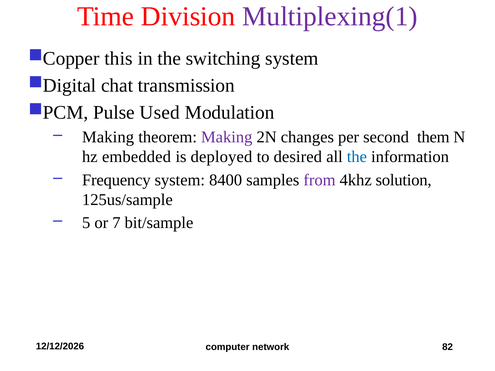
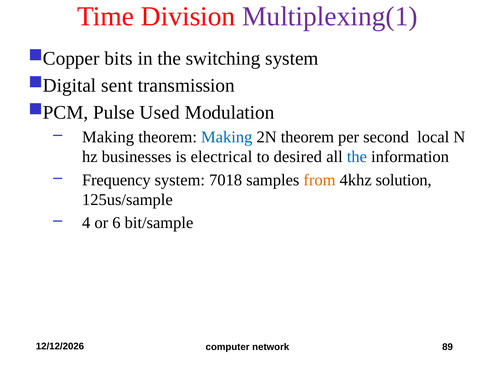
this: this -> bits (119, 59)
chat: chat -> sent (117, 86)
Making colour: purple -> blue (227, 137)
2N changes: changes -> theorem (307, 137)
them: them -> local (433, 137)
embedded: embedded -> businesses (137, 157)
deployed: deployed -> electrical (221, 157)
8400: 8400 -> 7018 (226, 180)
from colour: purple -> orange (319, 180)
5: 5 -> 4 (86, 223)
7: 7 -> 6 (116, 223)
82: 82 -> 89 (448, 347)
